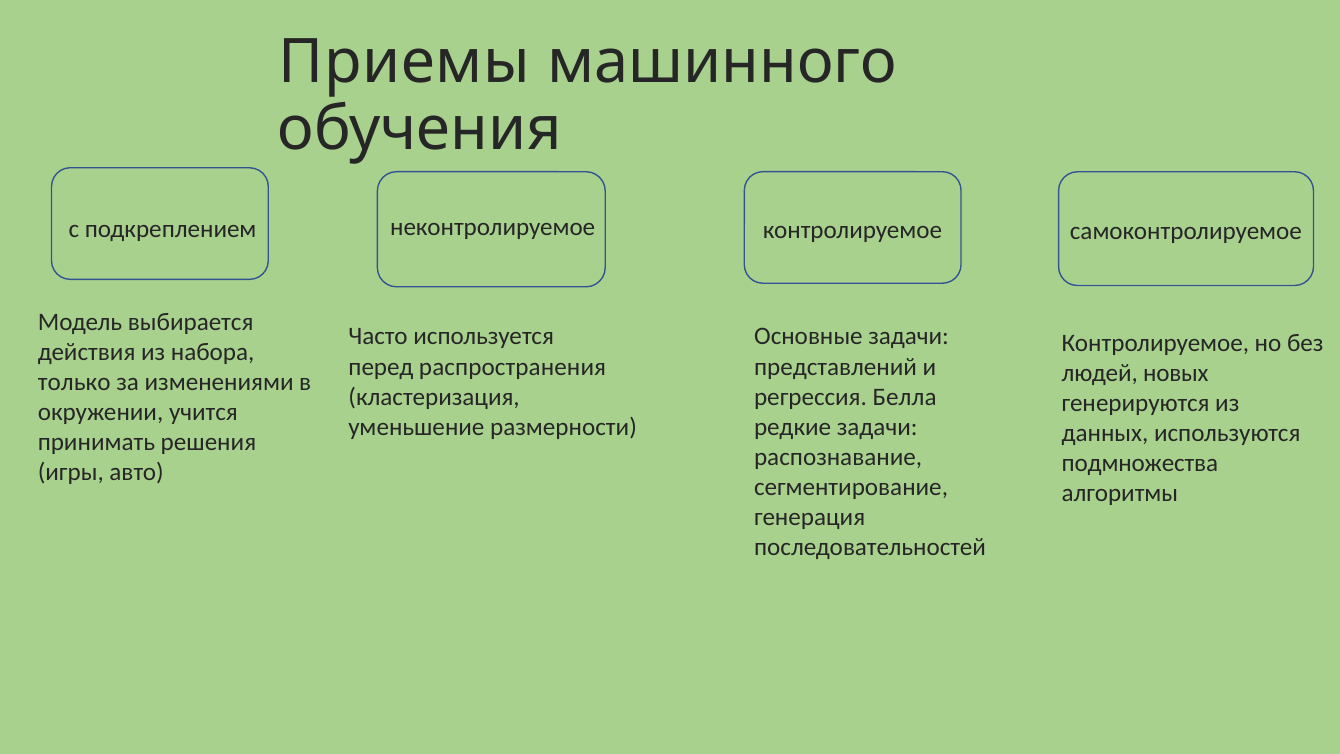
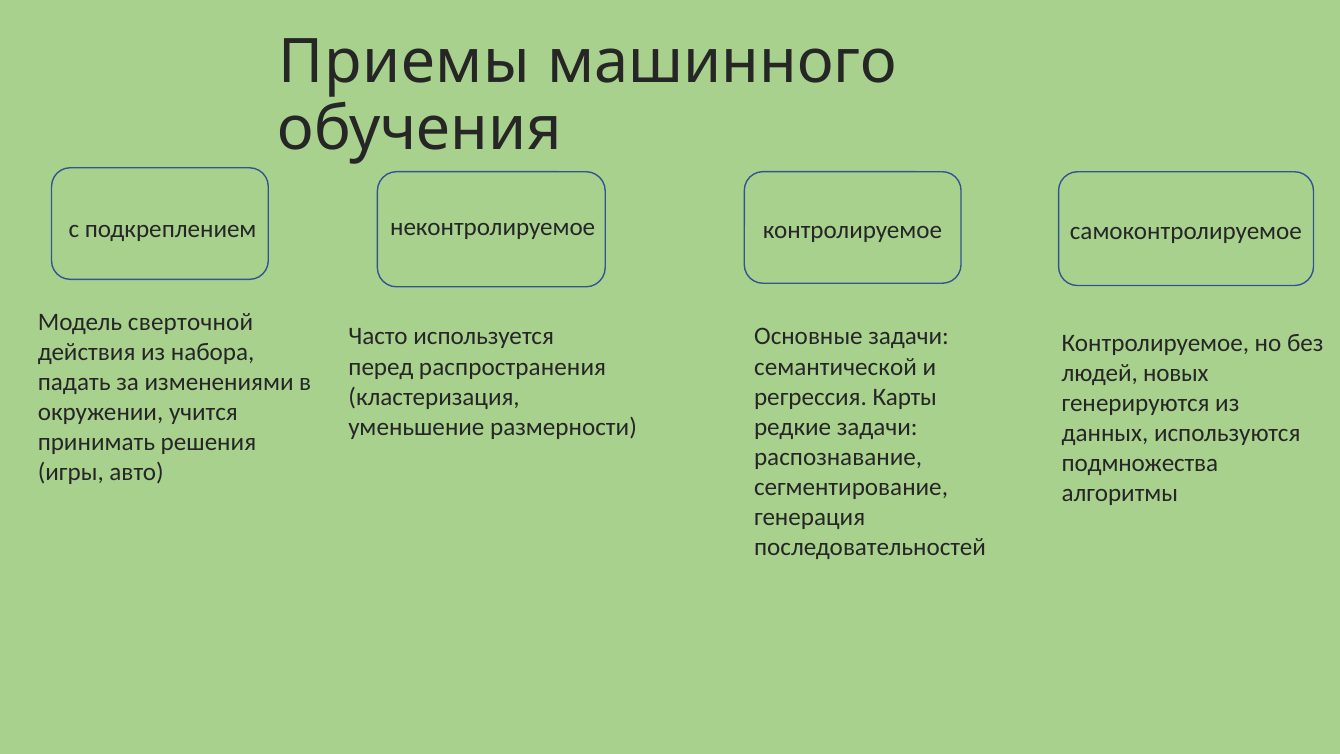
выбирается: выбирается -> сверточной (191, 322)
представлений: представлений -> семантической (836, 367)
только: только -> падать (74, 382)
Белла: Белла -> Карты (905, 397)
